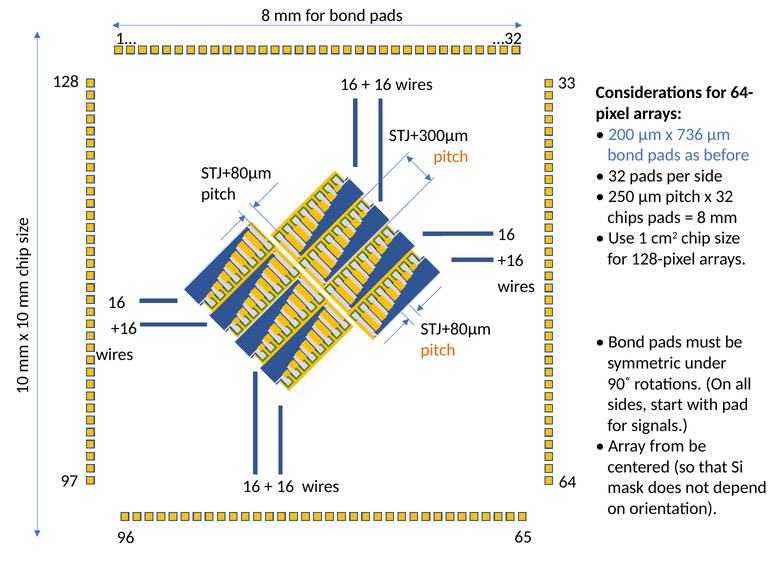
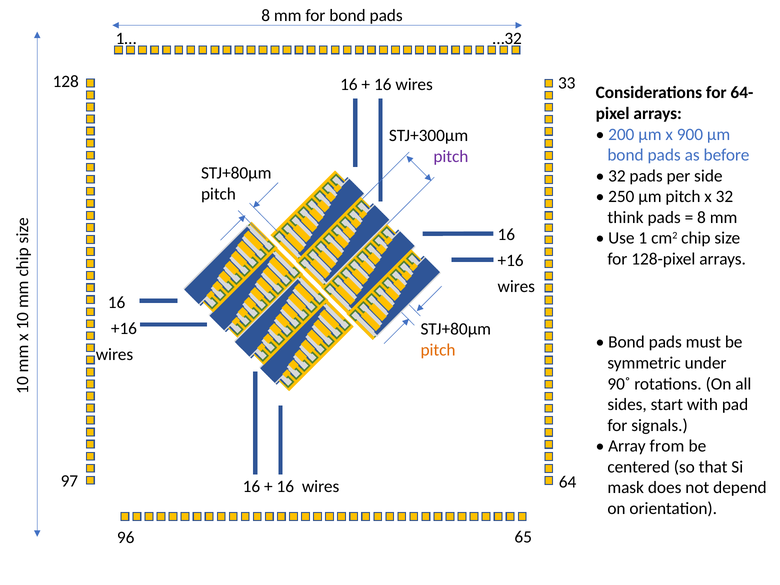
736: 736 -> 900 (690, 134)
pitch colour: orange -> purple (451, 157)
chips: chips -> think (625, 217)
